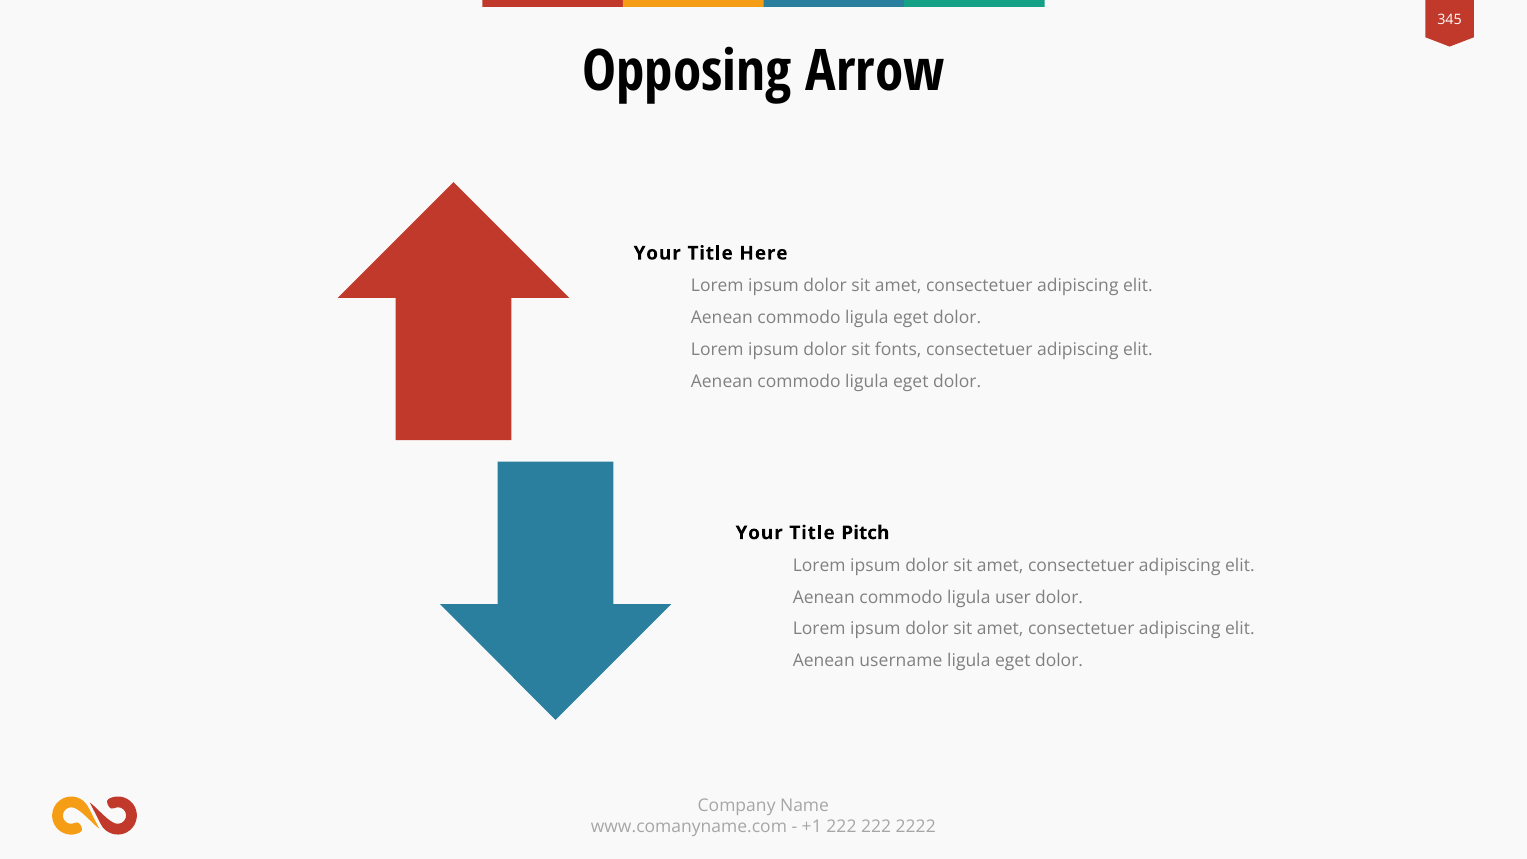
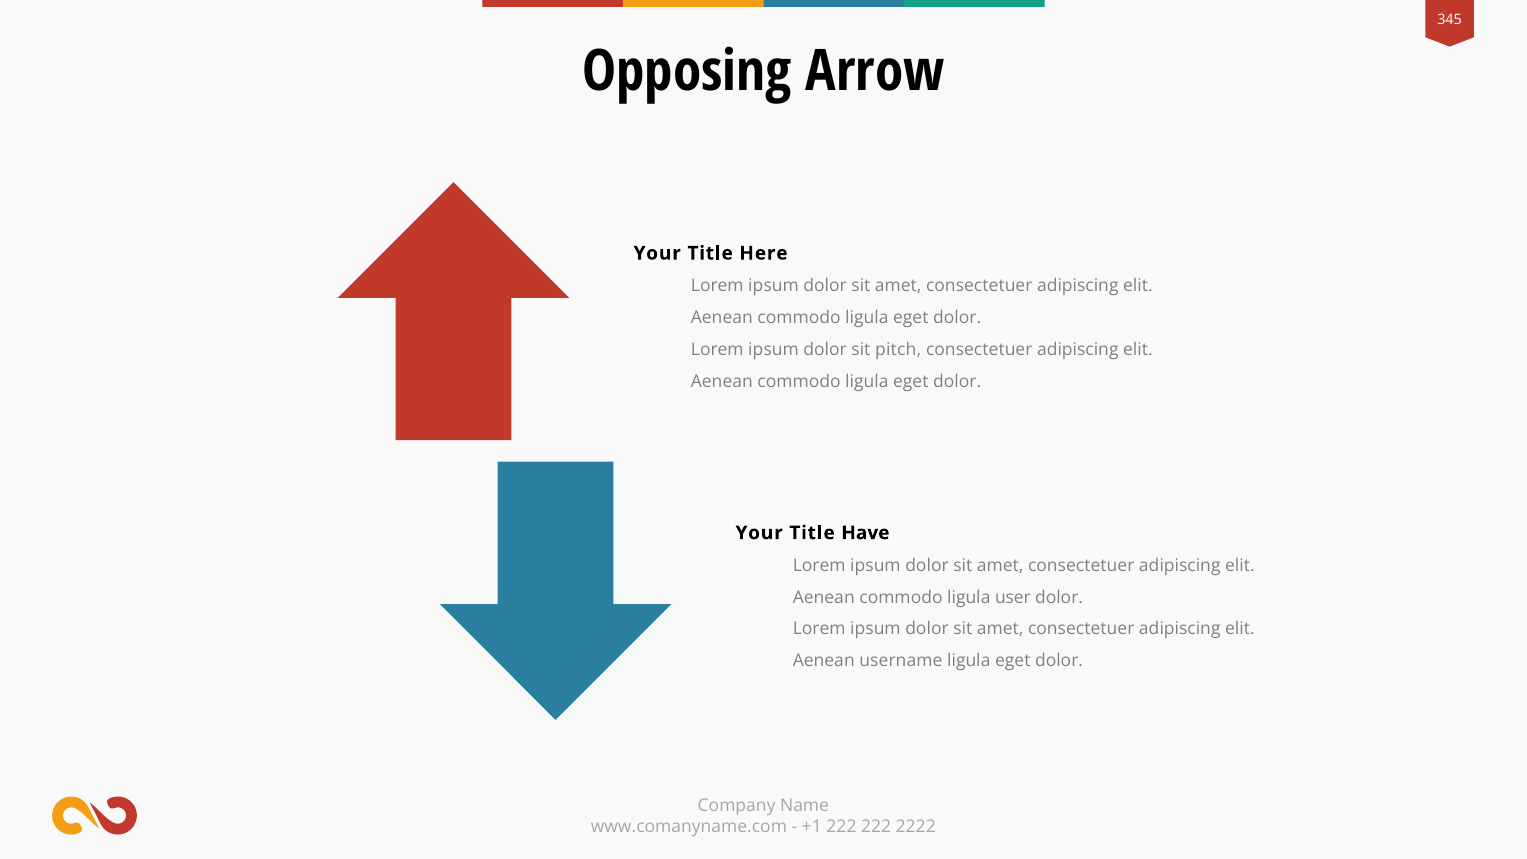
fonts: fonts -> pitch (898, 350)
Pitch: Pitch -> Have (865, 533)
